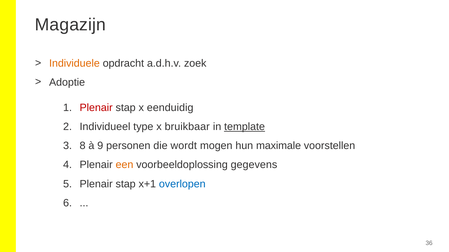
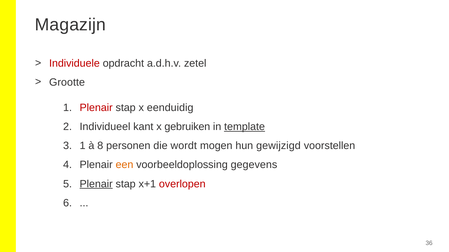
Individuele colour: orange -> red (74, 64)
zoek: zoek -> zetel (195, 64)
Adoptie: Adoptie -> Grootte (67, 83)
type: type -> kant (143, 127)
bruikbaar: bruikbaar -> gebruiken (187, 127)
3 8: 8 -> 1 (83, 146)
9: 9 -> 8 (100, 146)
maximale: maximale -> gewijzigd (278, 146)
Plenair underline: none -> present (96, 184)
overlopen colour: blue -> red (182, 184)
